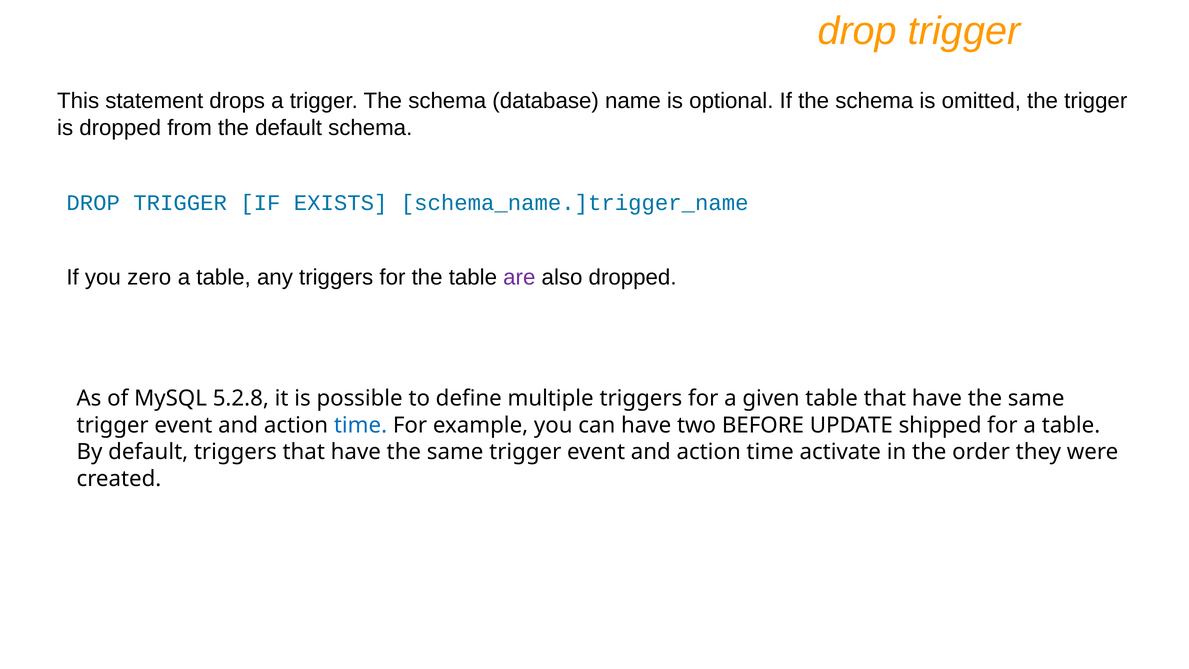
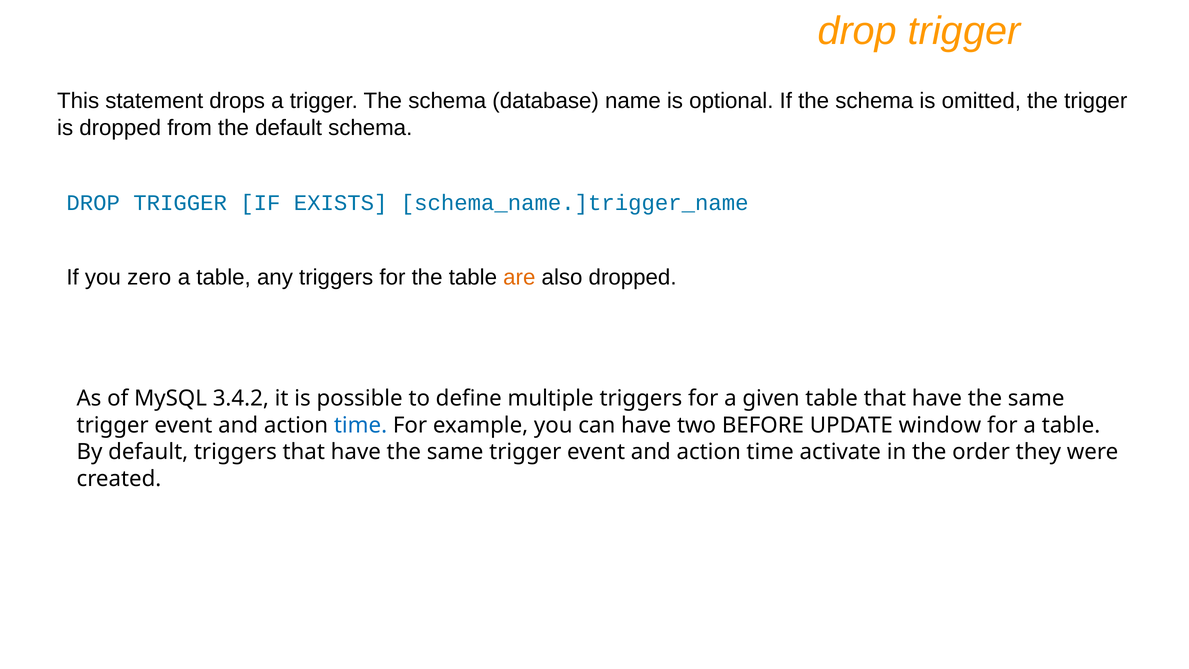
are colour: purple -> orange (519, 278)
5.2.8: 5.2.8 -> 3.4.2 (241, 398)
shipped: shipped -> window (940, 425)
